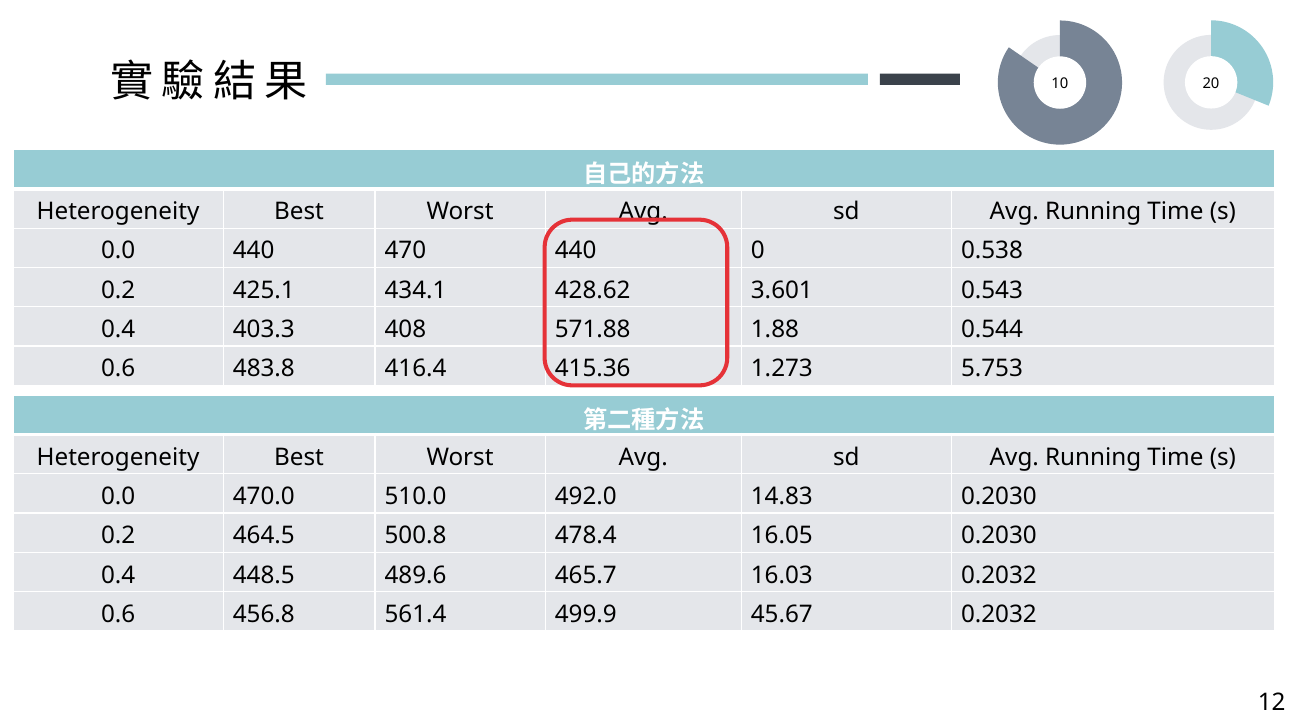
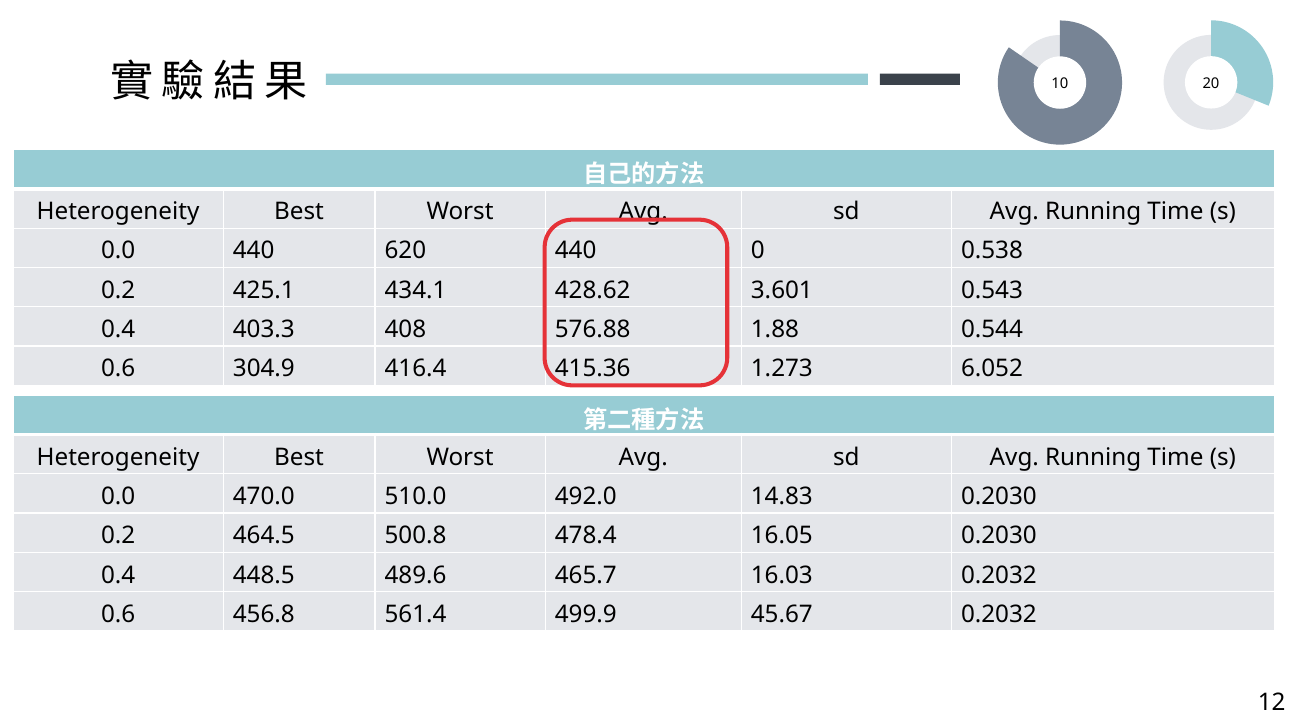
470: 470 -> 620 (405, 251)
571.88: 571.88 -> 576.88 (593, 330)
483.8: 483.8 -> 304.9 (264, 369)
5.753: 5.753 -> 6.052 (992, 369)
